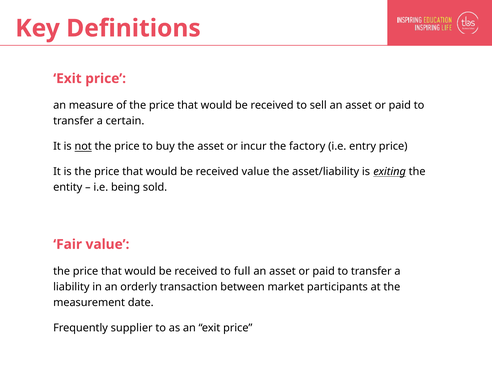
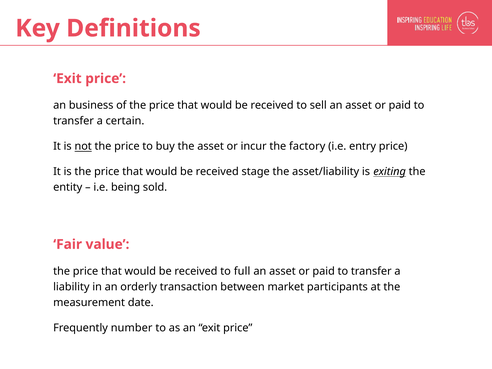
measure: measure -> business (91, 105)
received value: value -> stage (256, 172)
supplier: supplier -> number (132, 328)
